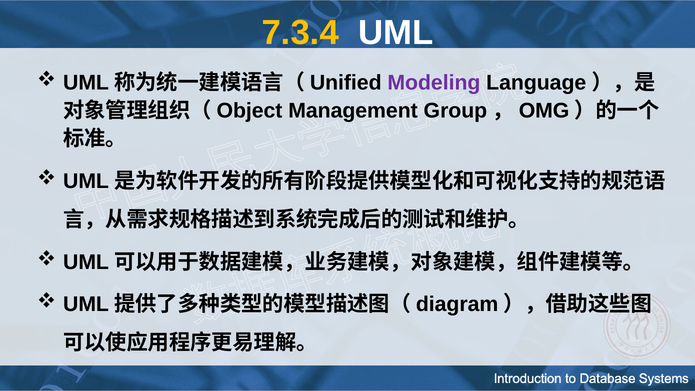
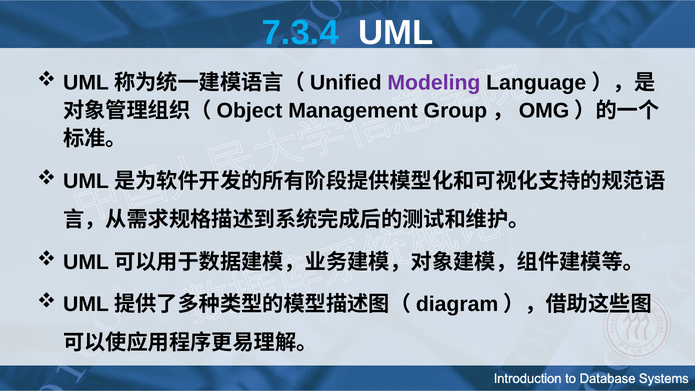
7.3.4 colour: yellow -> light blue (300, 33)
